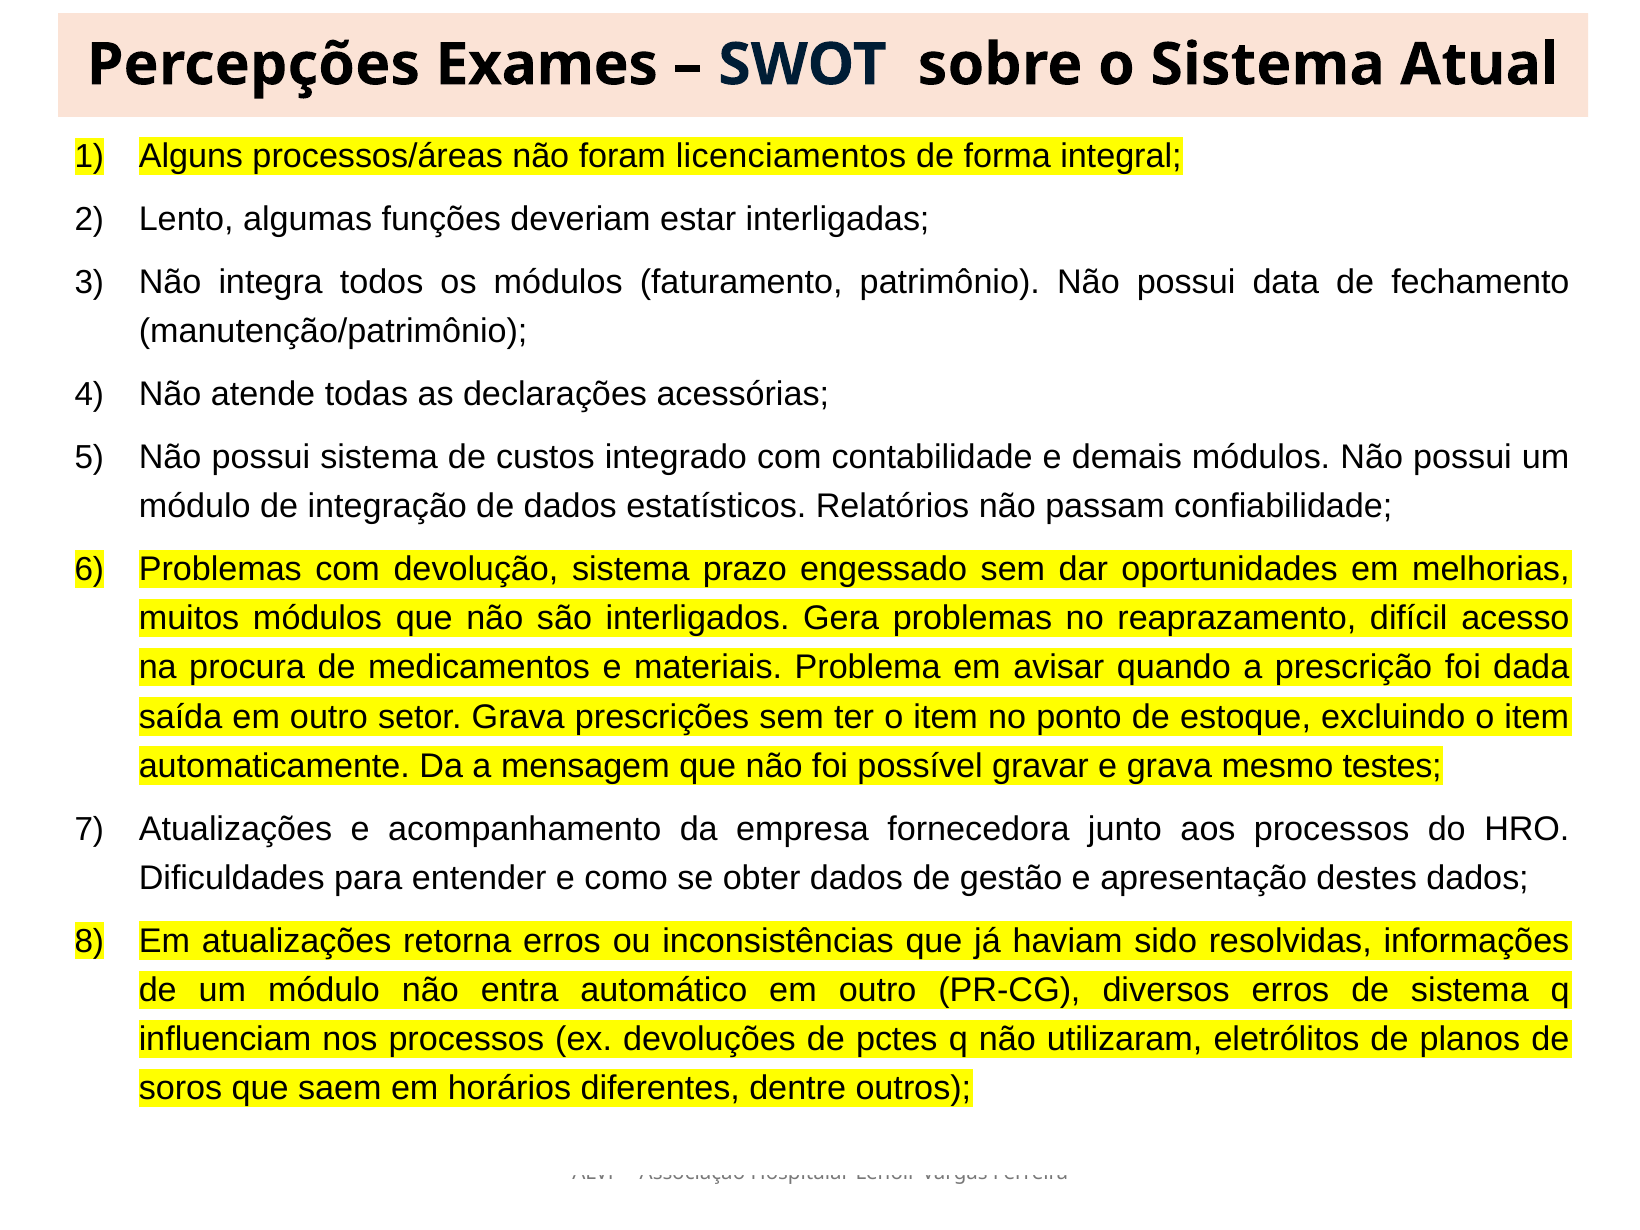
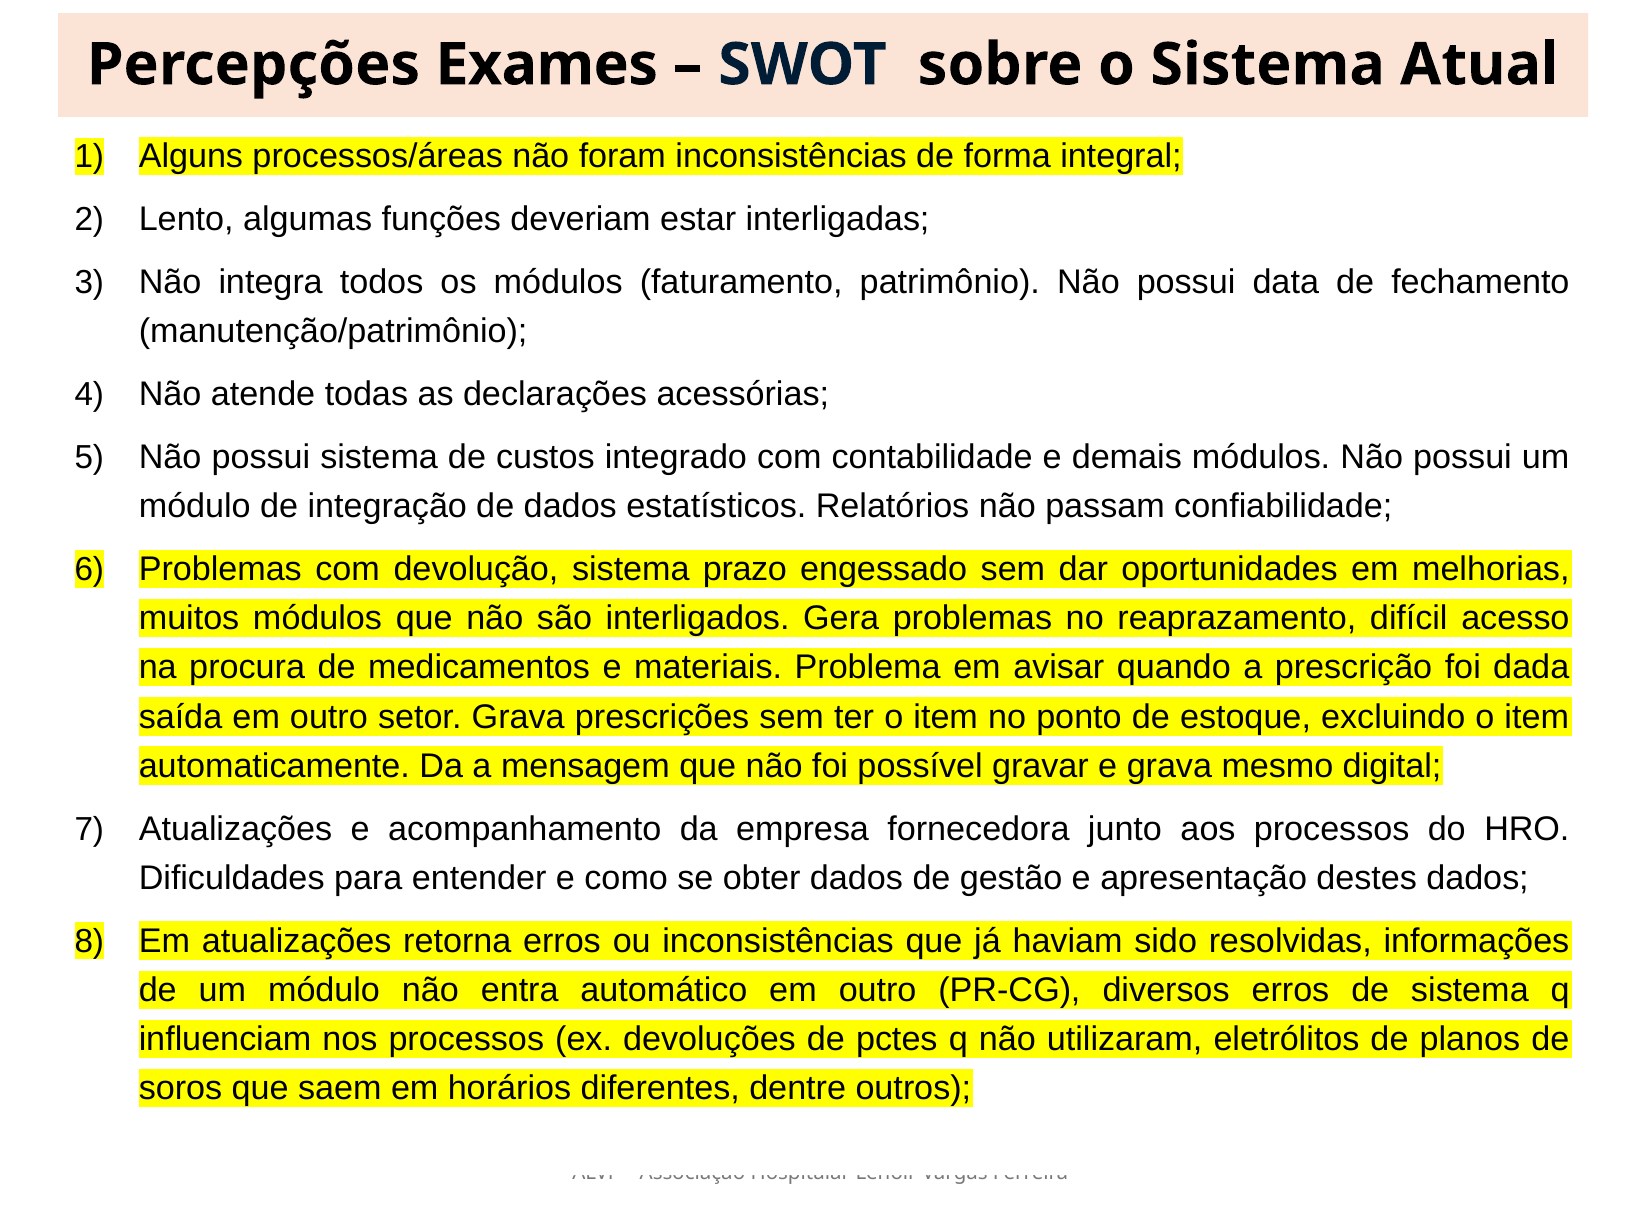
foram licenciamentos: licenciamentos -> inconsistências (791, 156)
testes: testes -> digital (1392, 766)
